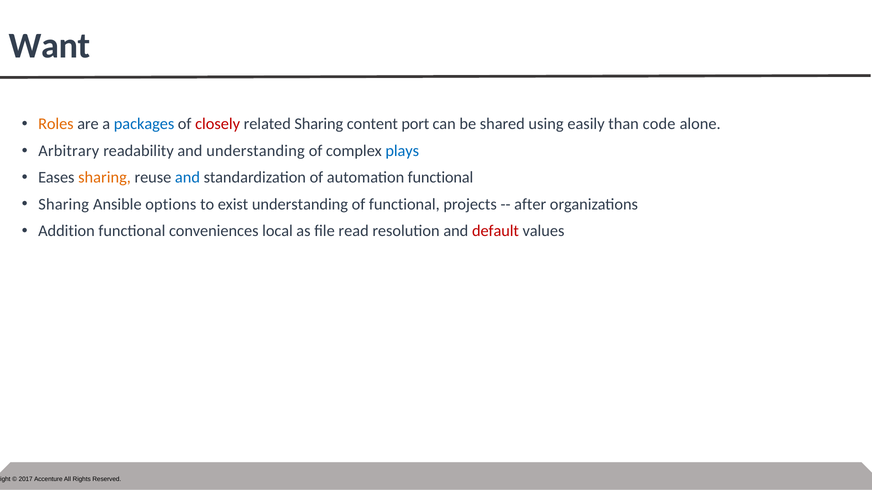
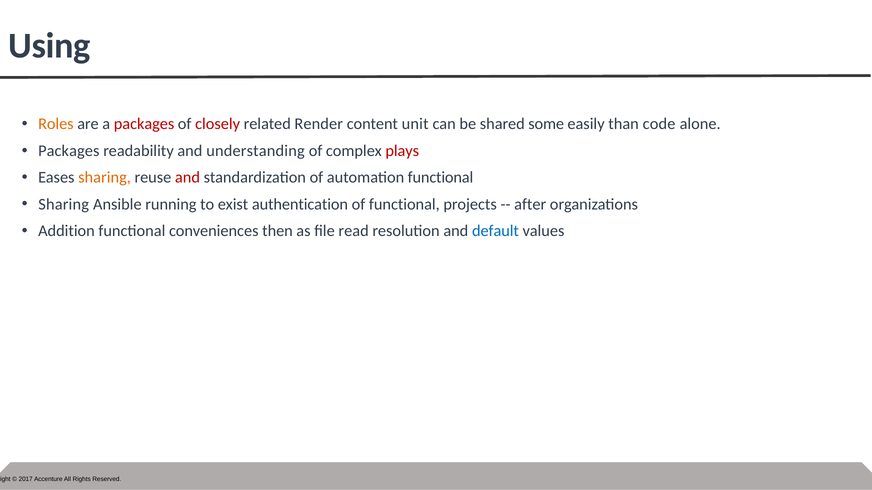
Want: Want -> Using (50, 46)
packages colour: blue -> red (144, 124)
related Sharing: Sharing -> Render (319, 124)
port: port -> unit (415, 124)
using: using -> some (546, 124)
Arbitrary: Arbitrary -> Packages (69, 151)
plays colour: blue -> red (402, 151)
and colour: blue -> red (187, 178)
options: options -> running (171, 204)
exist understanding: understanding -> authentication (300, 204)
local: local -> then (278, 231)
default colour: red -> blue (495, 231)
